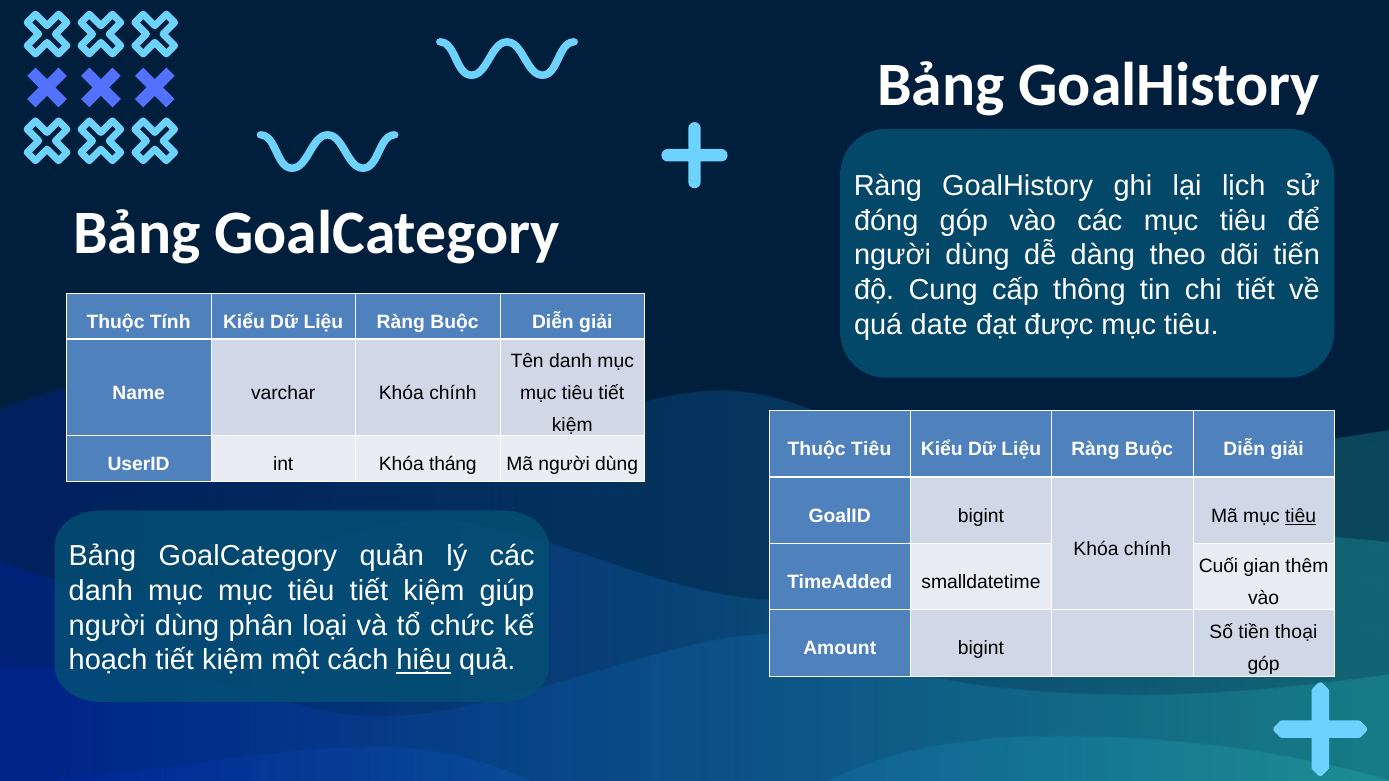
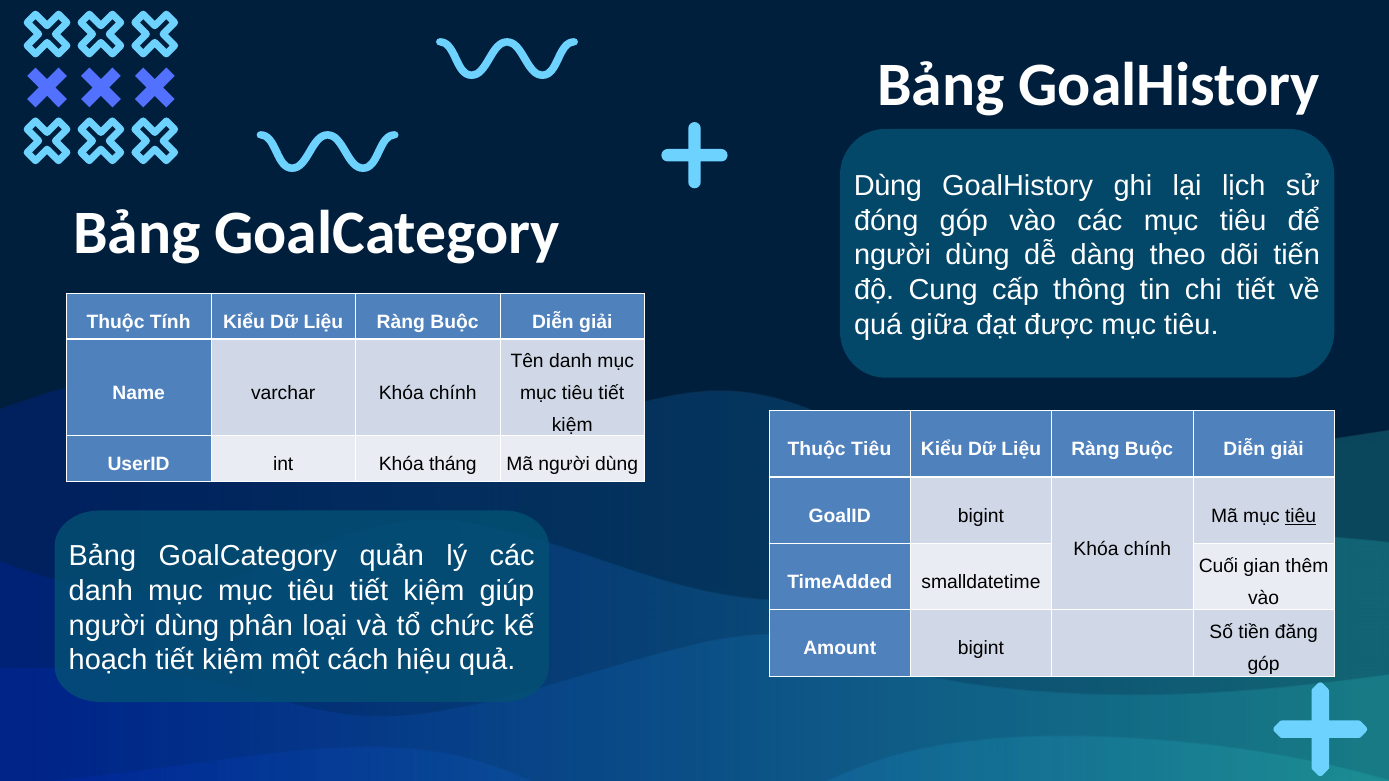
Ràng: Ràng -> Dùng (888, 186)
date: date -> giữa (939, 325)
thoại: thoại -> đăng (1296, 633)
hiệu underline: present -> none (424, 660)
